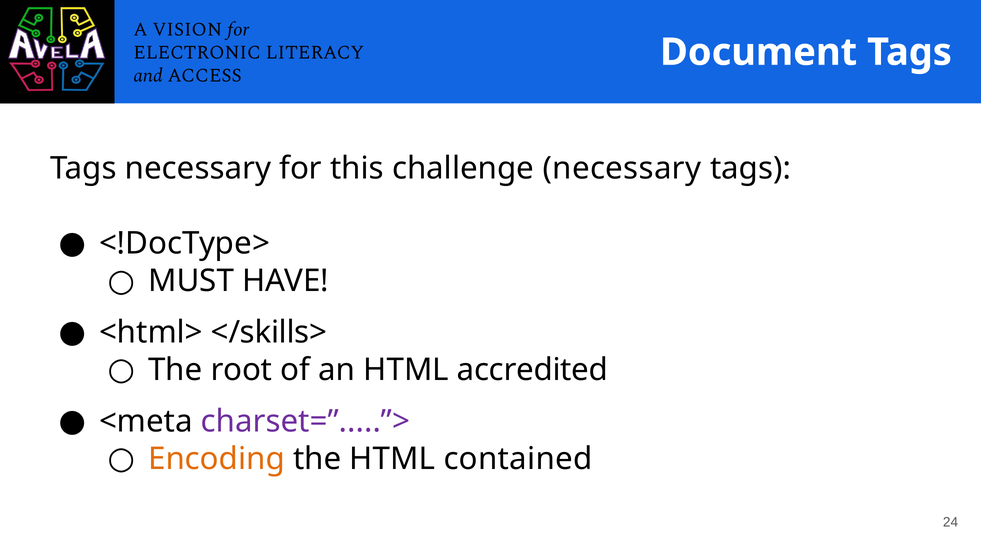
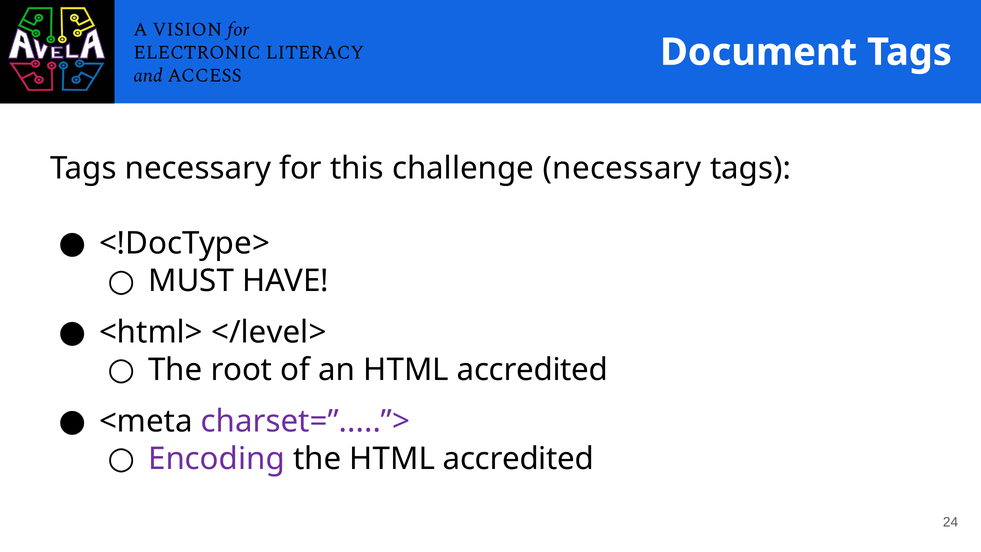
</skills>: </skills> -> </level> (269, 332)
Encoding colour: orange -> purple (216, 459)
the HTML contained: contained -> accredited (518, 459)
